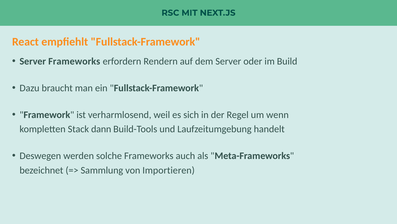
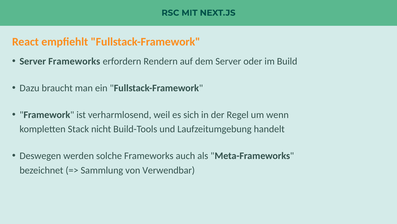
dann: dann -> nicht (101, 129)
Importieren: Importieren -> Verwendbar (169, 170)
